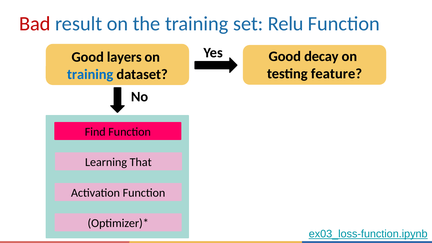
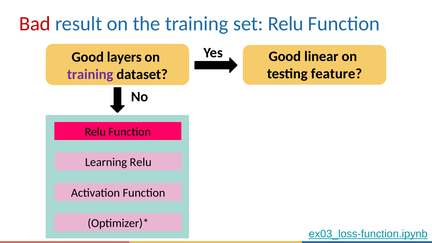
decay: decay -> linear (321, 56)
training colour: blue -> purple (90, 74)
Find: Find -> Relu (95, 132)
Learning That: That -> Relu (141, 162)
